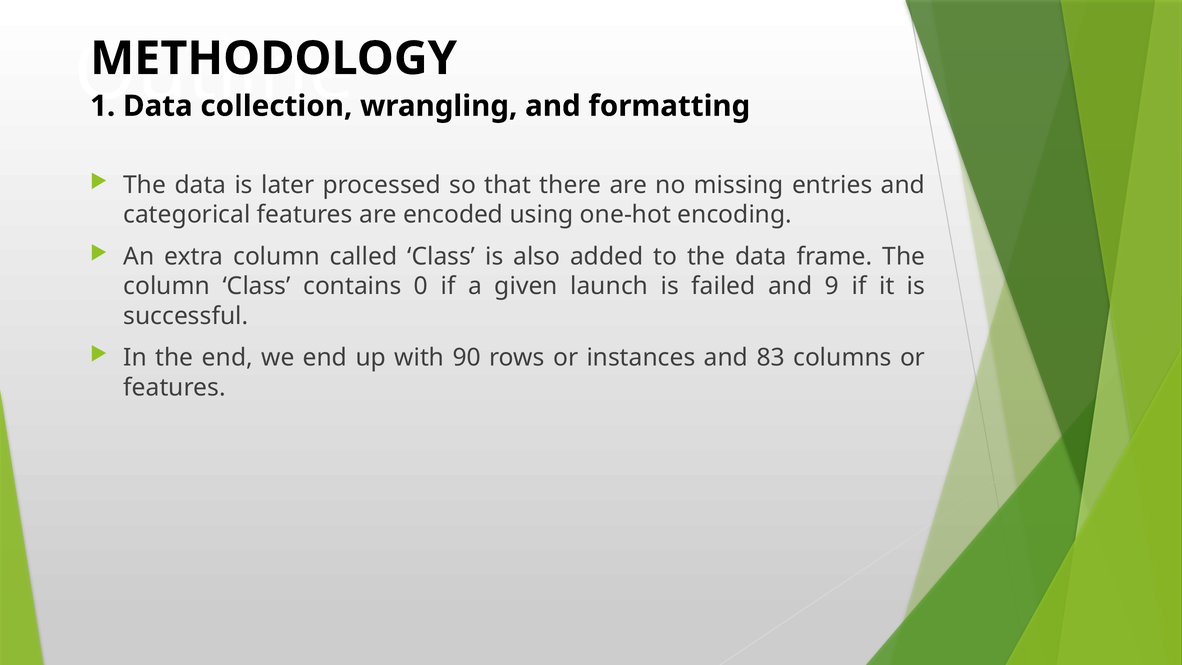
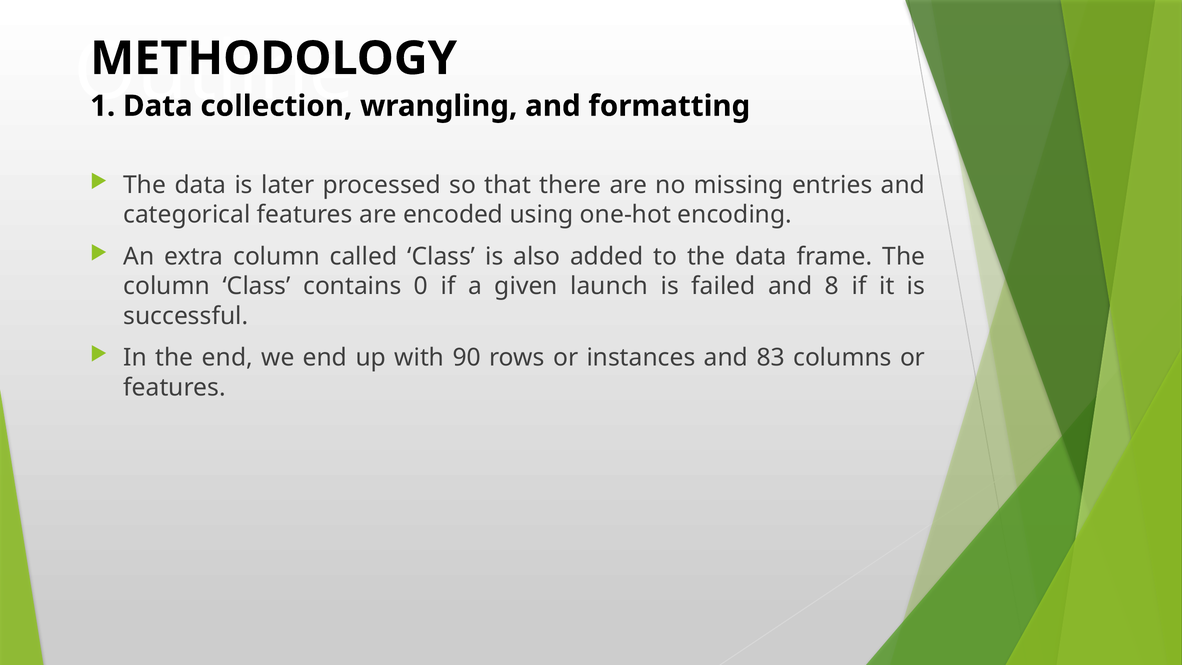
9: 9 -> 8 (832, 286)
